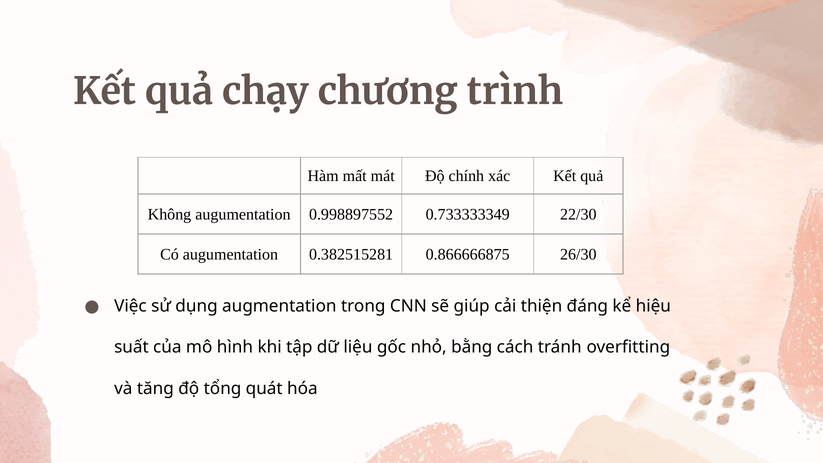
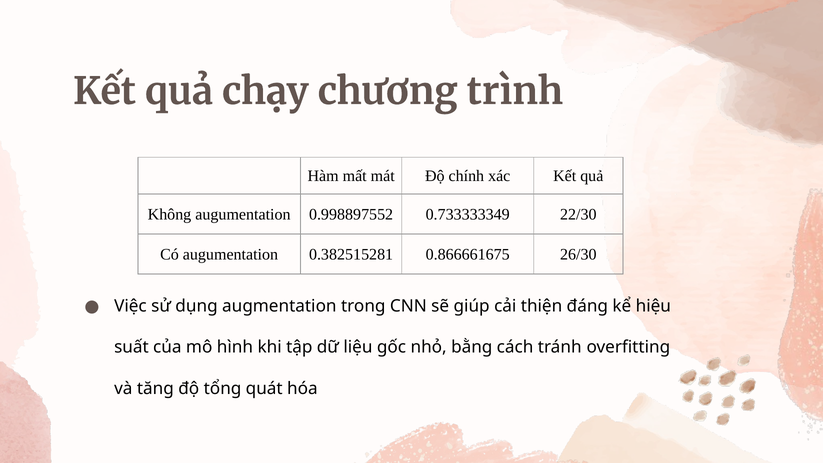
0.866666875: 0.866666875 -> 0.866661675 (468, 255)
